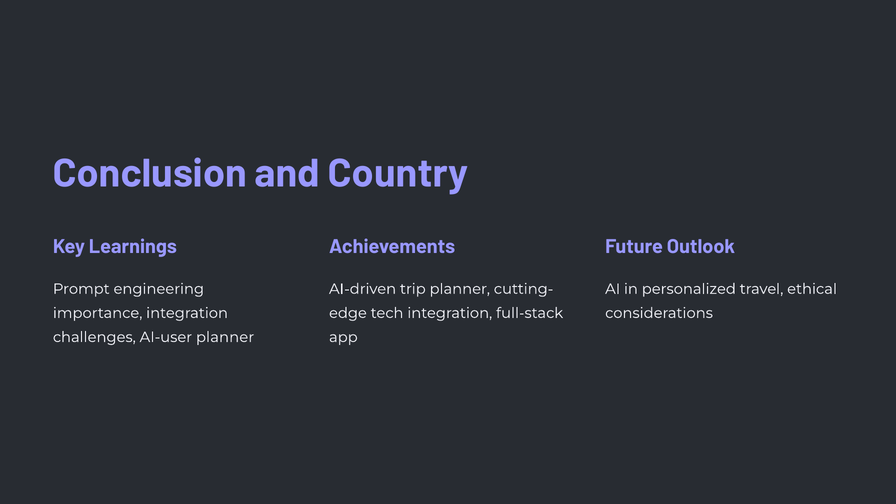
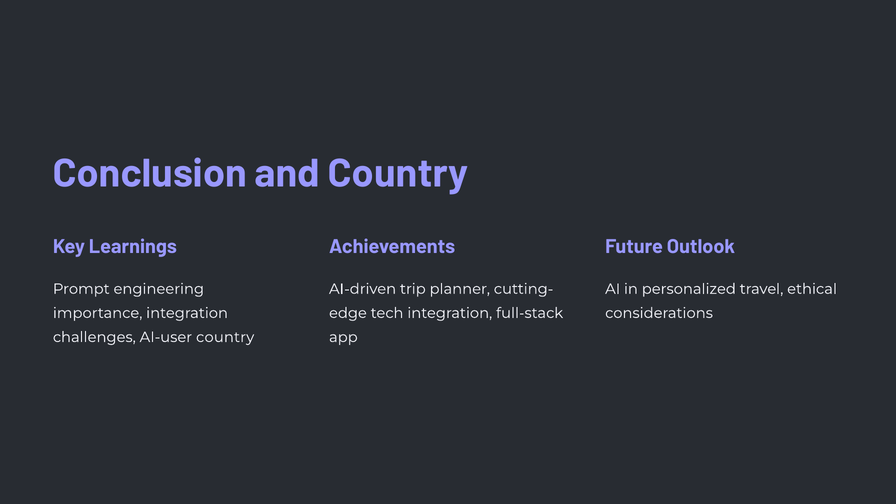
AI-user planner: planner -> country (225, 337)
